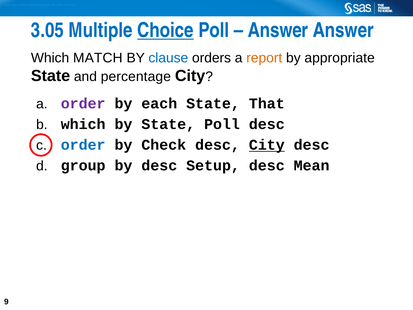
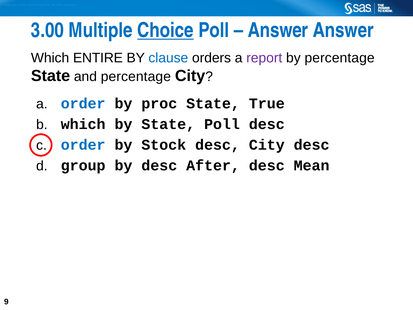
3.05: 3.05 -> 3.00 (47, 30)
MATCH: MATCH -> ENTIRE (98, 58)
report colour: orange -> purple (264, 58)
by appropriate: appropriate -> percentage (340, 58)
order colour: purple -> blue (83, 104)
each: each -> proc (159, 104)
That: That -> True (267, 104)
Check: Check -> Stock (164, 145)
City underline: present -> none (267, 145)
Setup: Setup -> After (213, 165)
